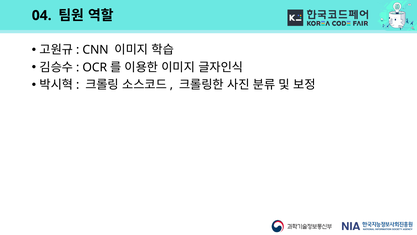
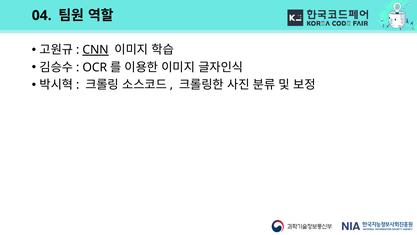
CNN underline: none -> present (96, 50)
